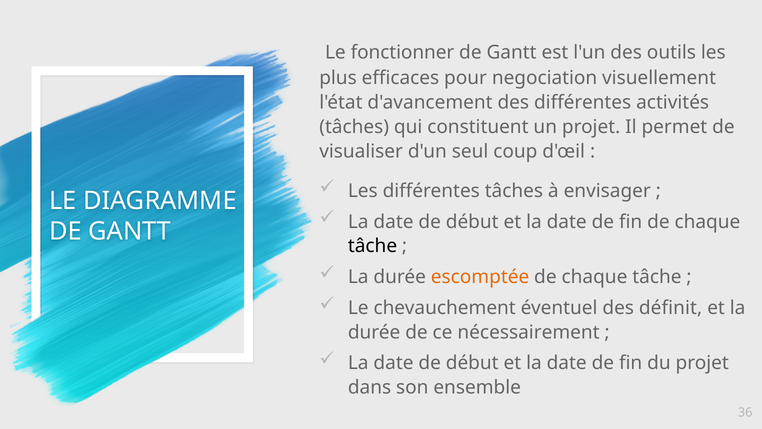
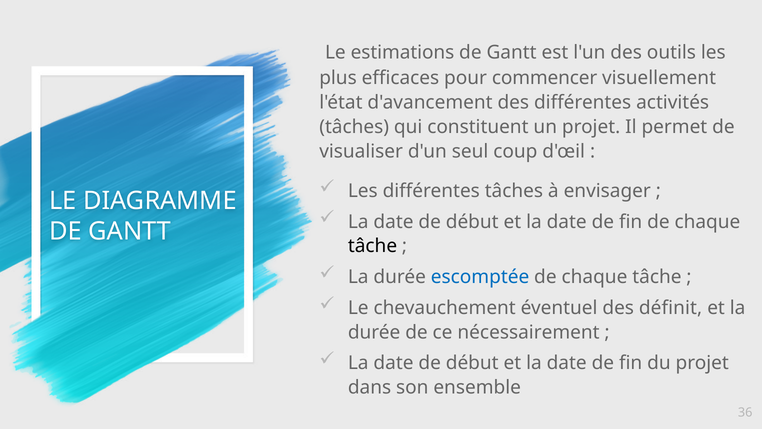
fonctionner: fonctionner -> estimations (403, 52)
negociation: negociation -> commencer (545, 78)
escomptée colour: orange -> blue (480, 277)
